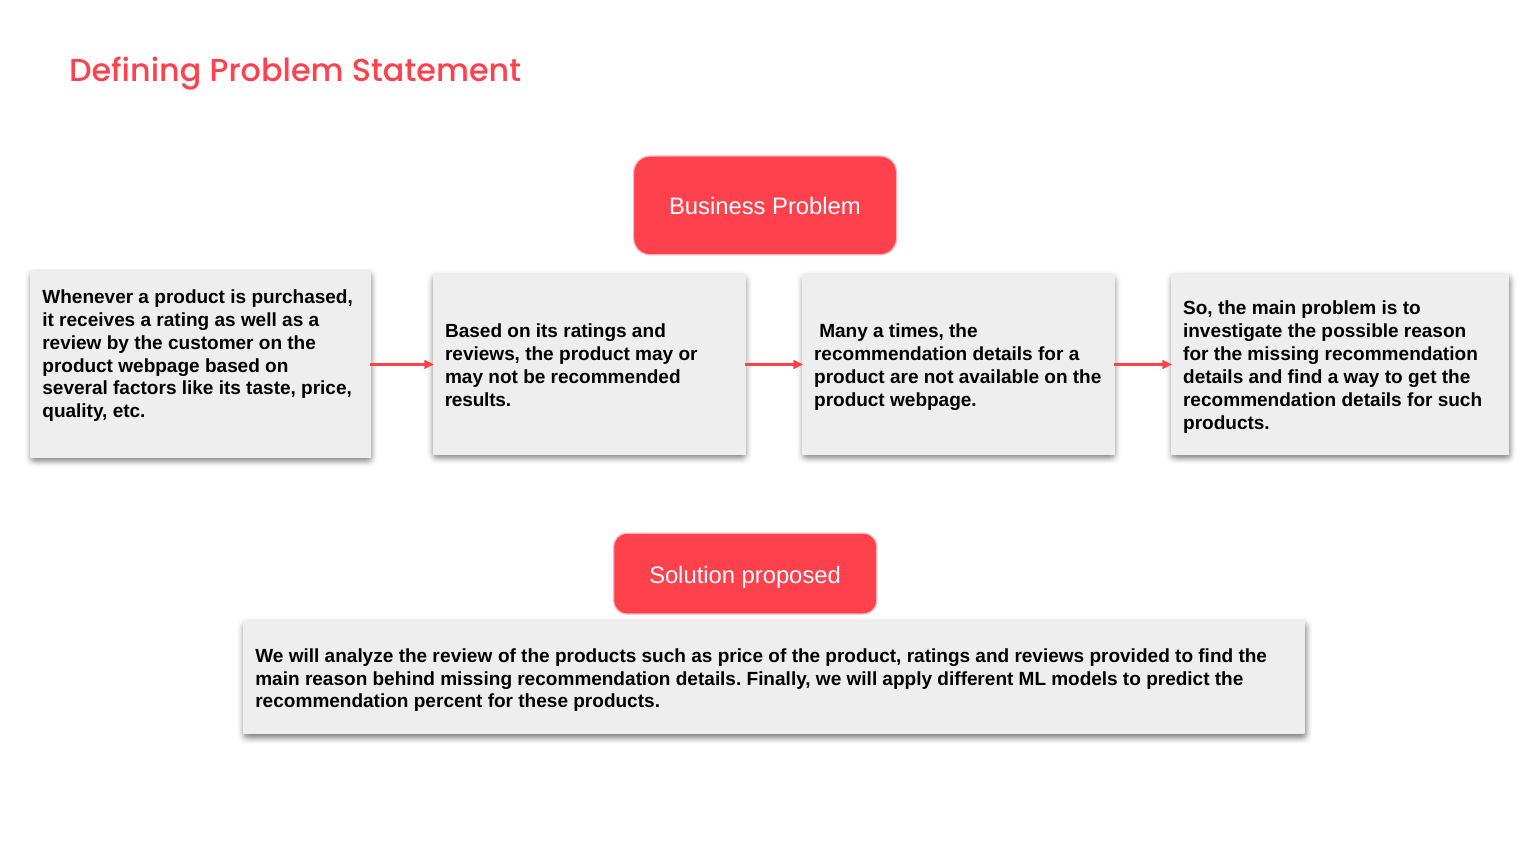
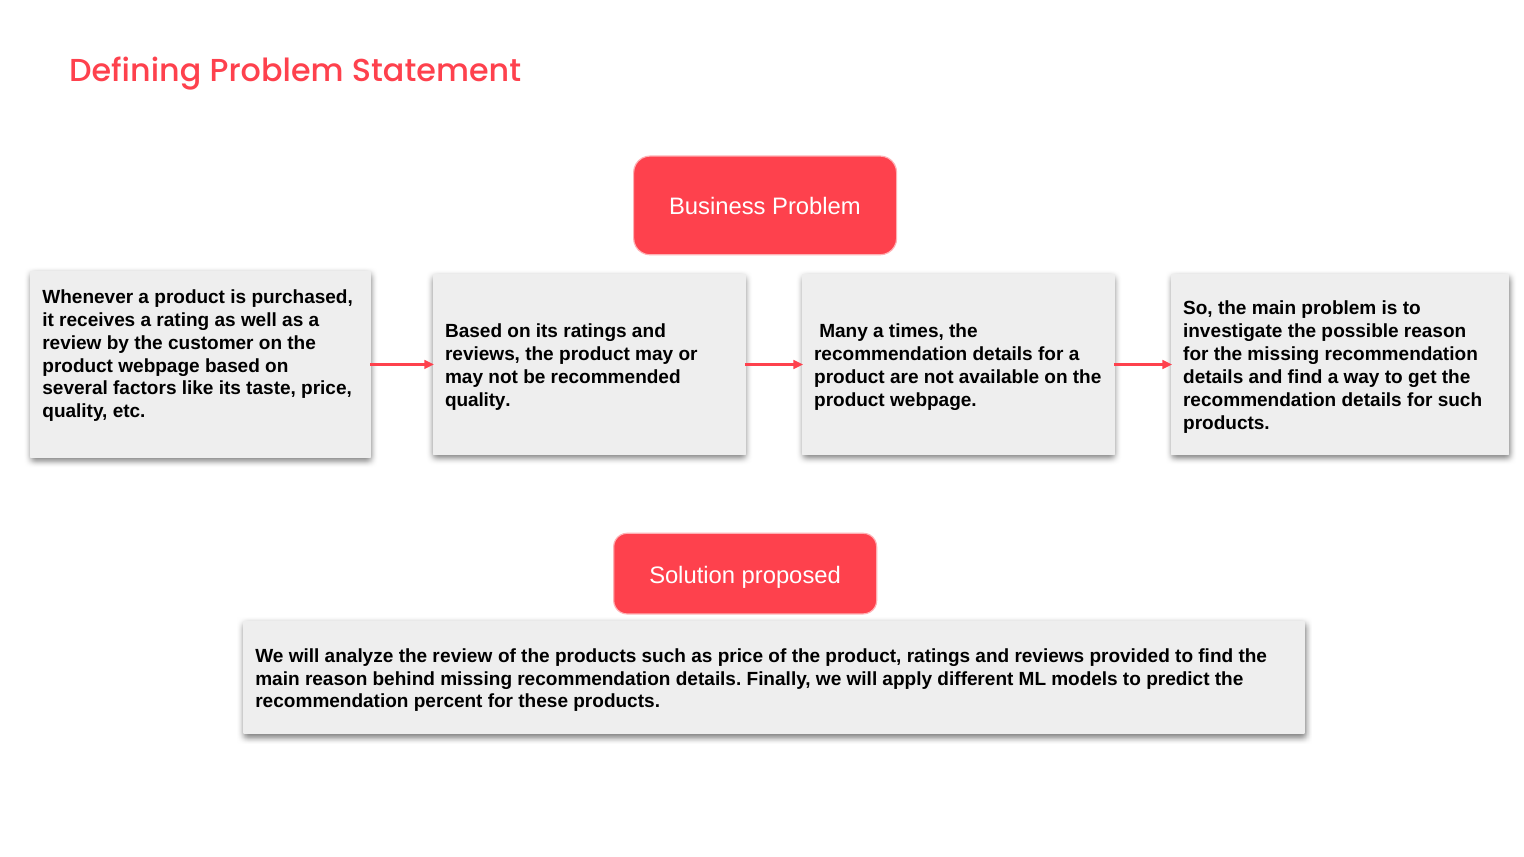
results: results -> quality (478, 400)
